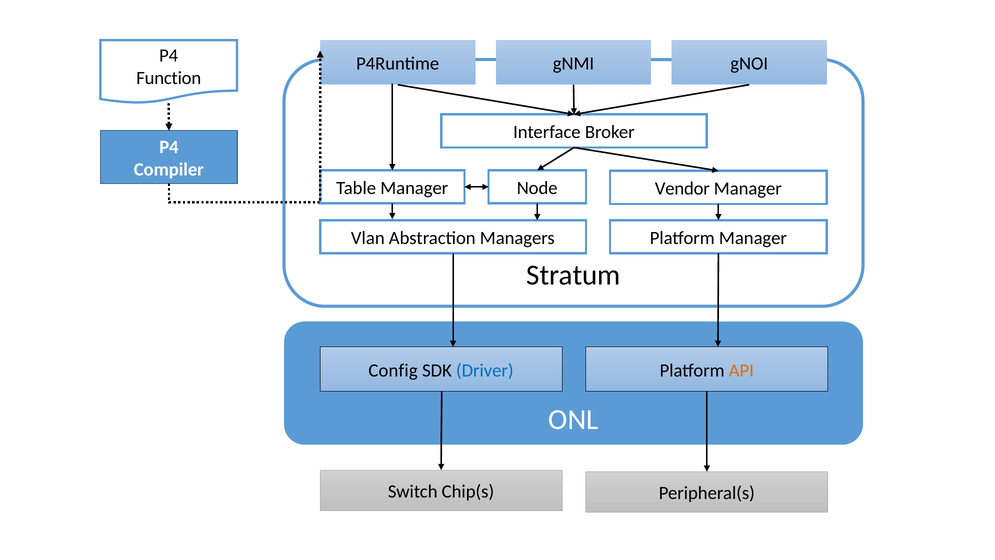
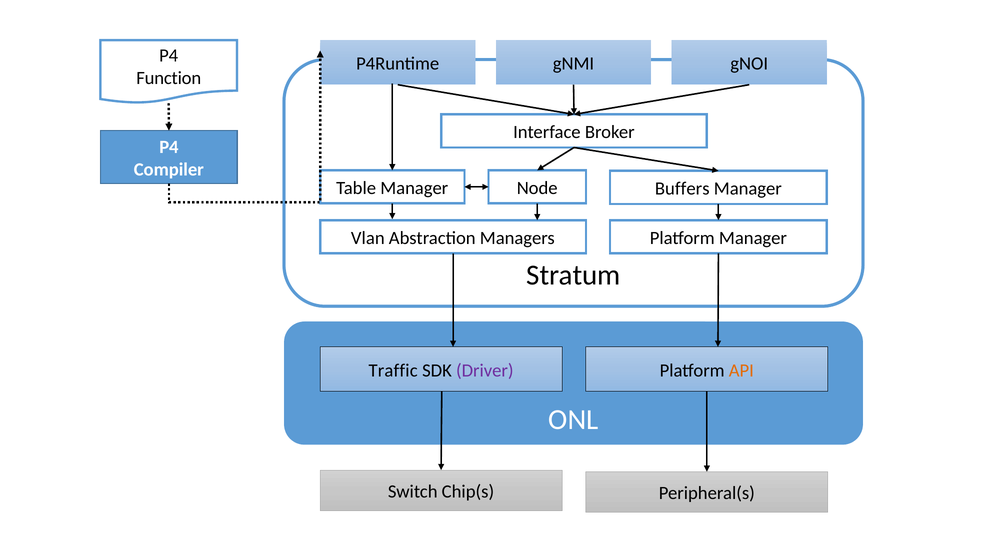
Vendor: Vendor -> Buffers (682, 189)
Config: Config -> Traffic (393, 370)
Driver colour: blue -> purple (485, 370)
